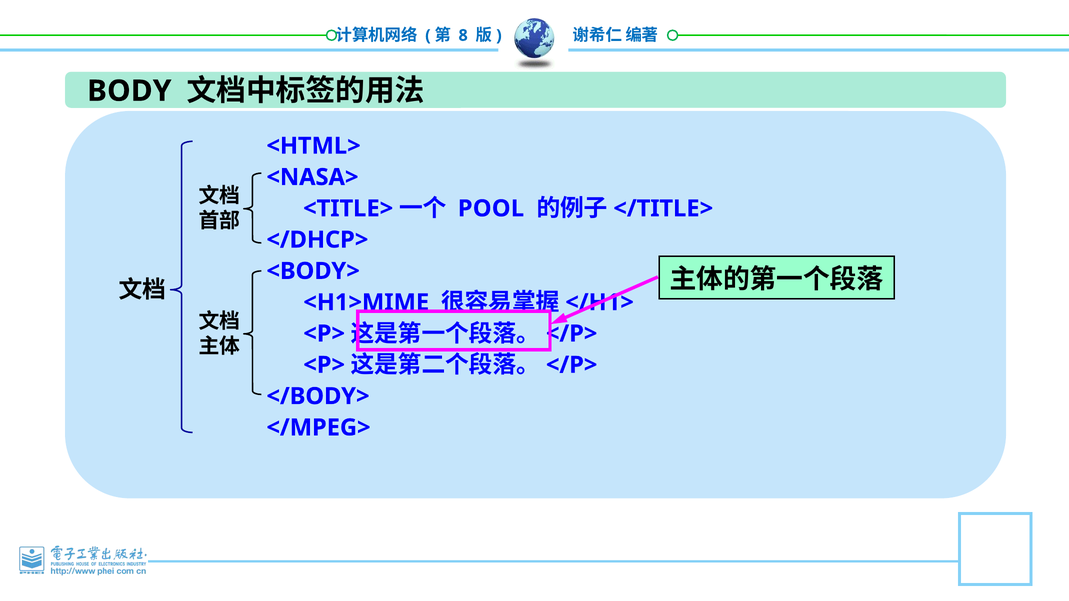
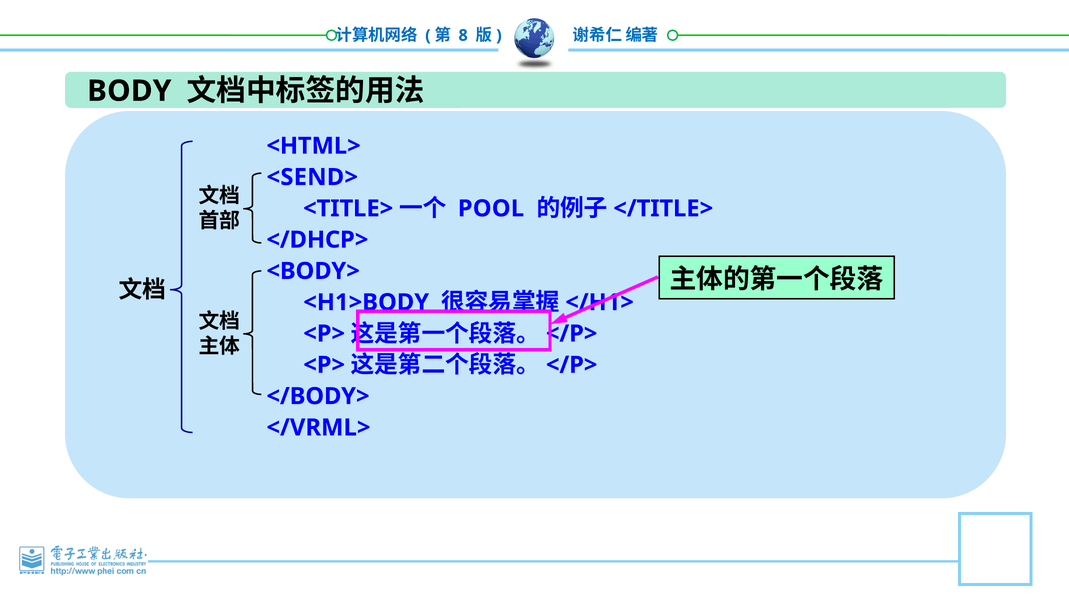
<NASA>: <NASA> -> <SEND> (312, 177)
<H1>MIME: <H1>MIME -> <H1>BODY (366, 303)
</MPEG>: </MPEG> -> </VRML> (318, 428)
